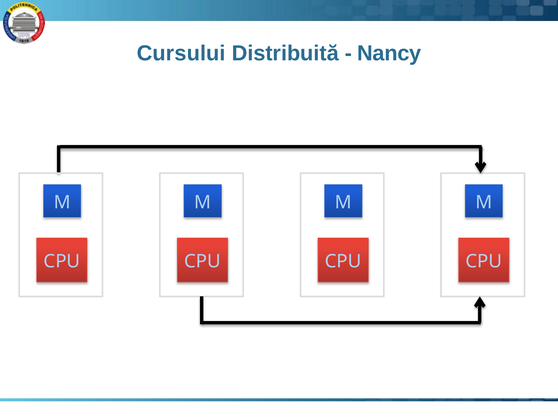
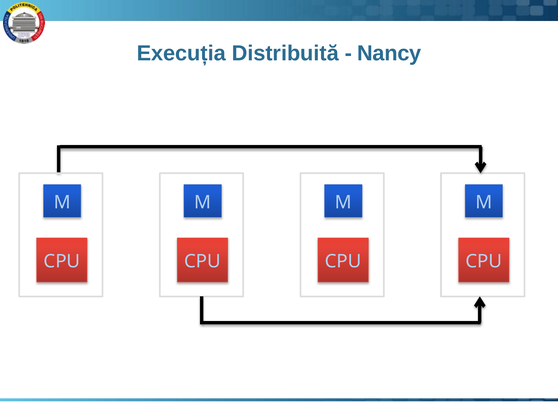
Cursului: Cursului -> Execuția (181, 53)
